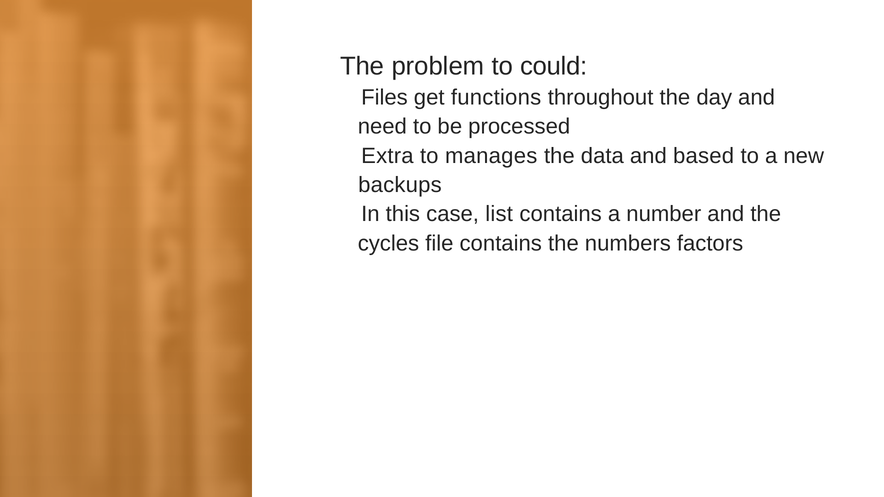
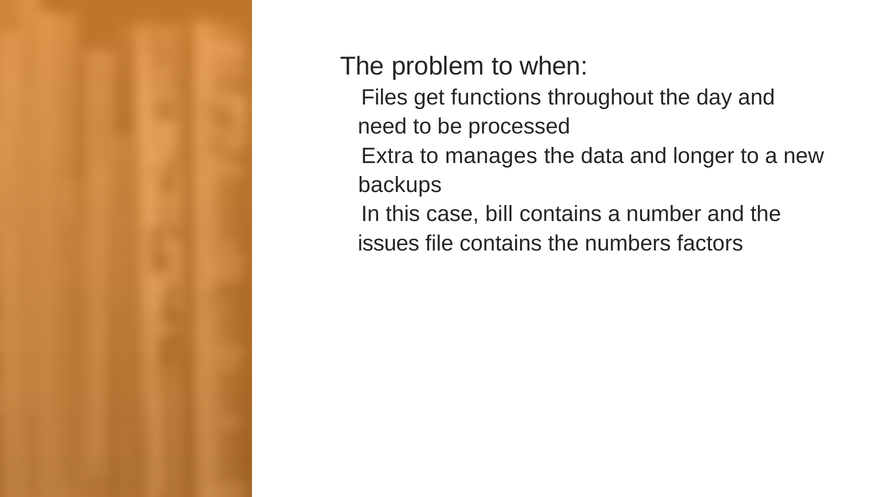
could: could -> when (554, 66)
based: based -> longer (704, 156)
list: list -> bill (499, 214)
cycles: cycles -> issues (389, 243)
